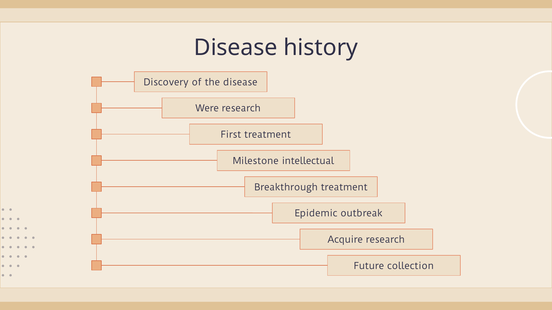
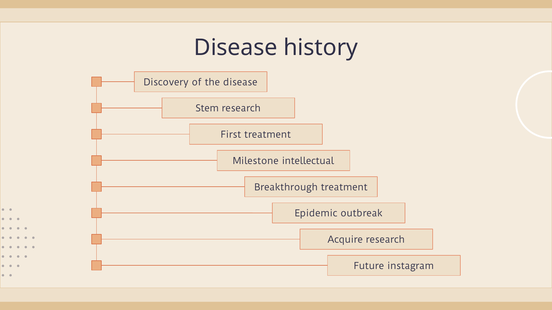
Were: Were -> Stem (207, 109)
collection: collection -> instagram (411, 267)
